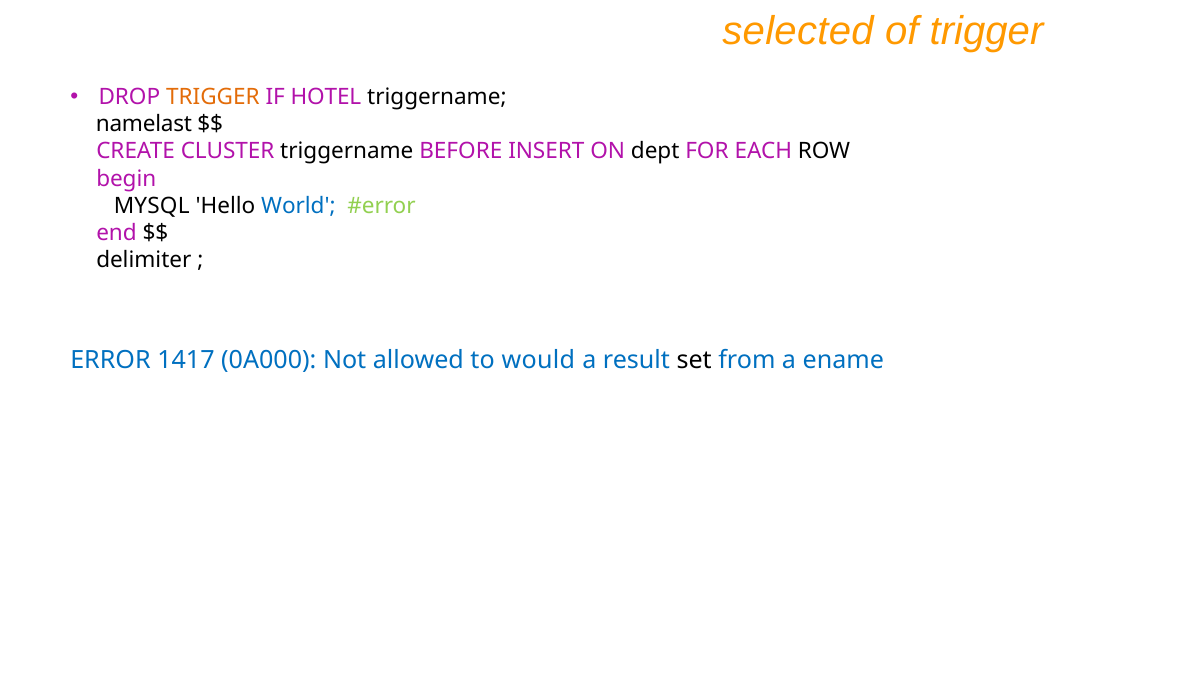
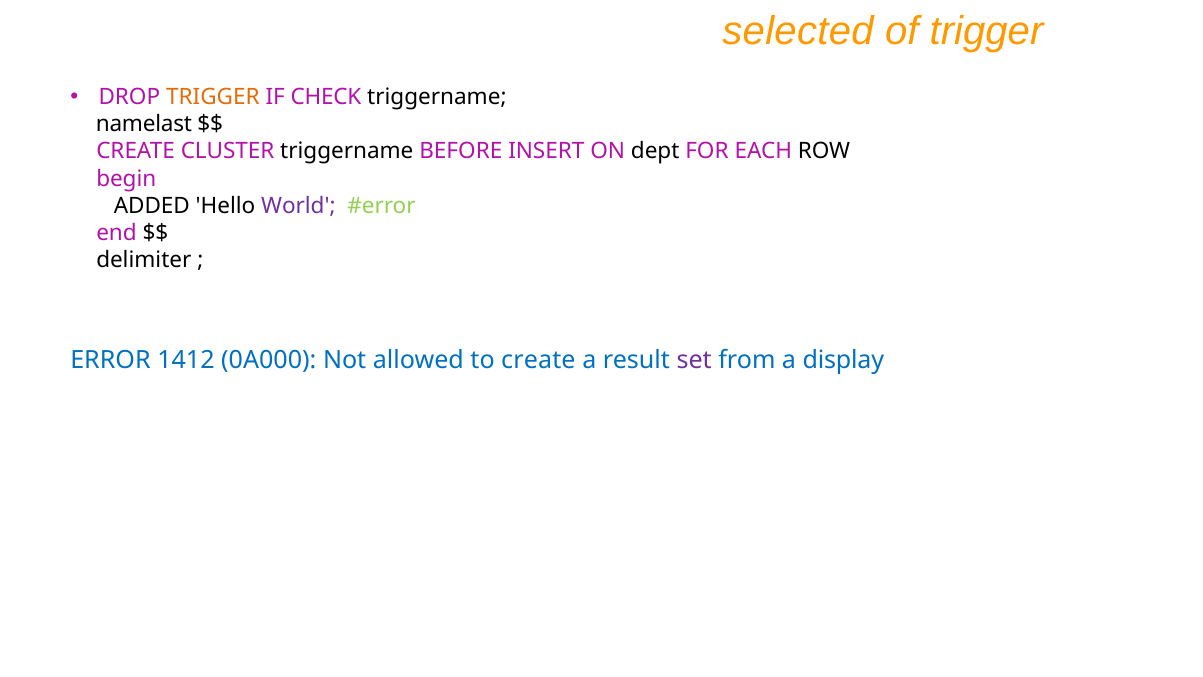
HOTEL: HOTEL -> CHECK (326, 97)
MYSQL: MYSQL -> ADDED (152, 206)
World colour: blue -> purple (298, 206)
1417: 1417 -> 1412 (186, 360)
to would: would -> create (538, 360)
set colour: black -> purple (694, 360)
ename: ename -> display (843, 360)
